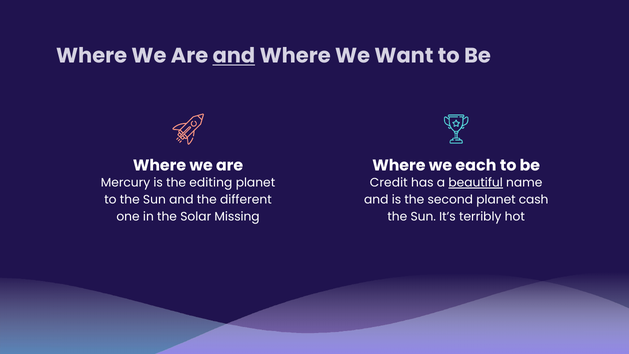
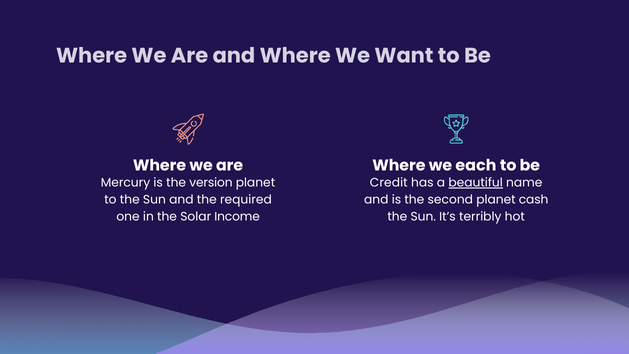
and underline: present -> none (234, 56)
editing: editing -> version (211, 183)
different: different -> required (246, 200)
Missing: Missing -> Income (237, 216)
